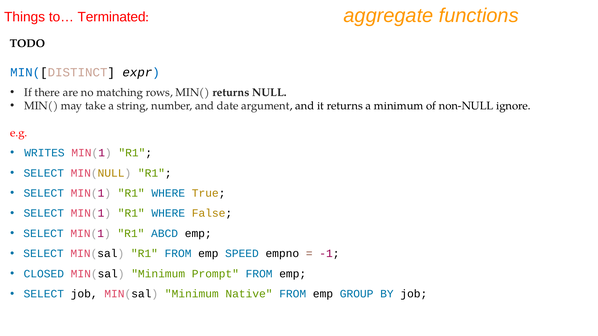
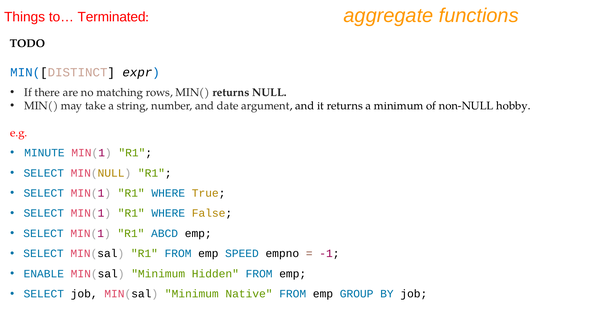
ignore: ignore -> hobby (513, 106)
WRITES: WRITES -> MINUTE (44, 153)
CLOSED: CLOSED -> ENABLE (44, 274)
Prompt: Prompt -> Hidden (215, 274)
